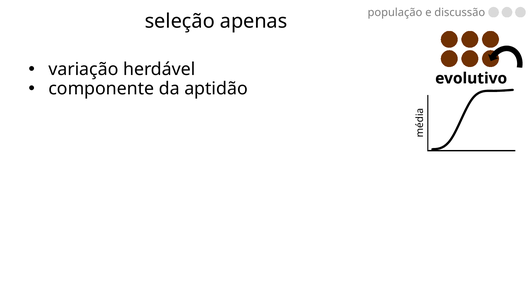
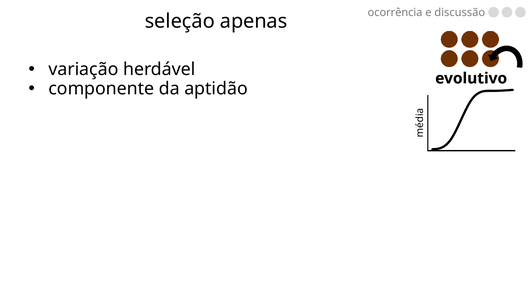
população: população -> ocorrência (395, 12)
